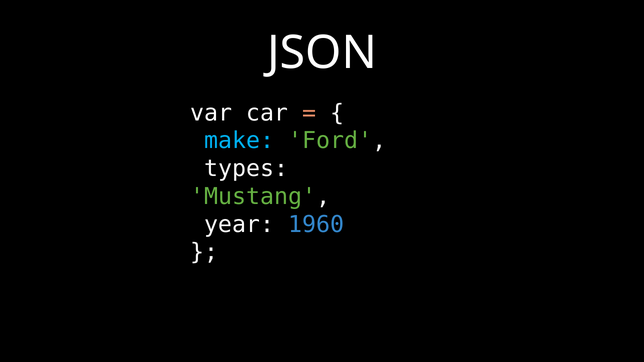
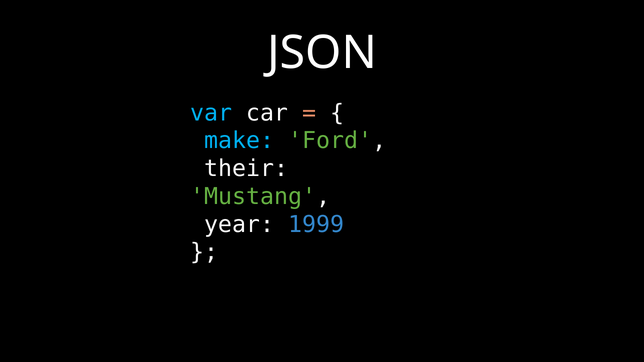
var colour: white -> light blue (211, 113)
types: types -> their (246, 169)
1960: 1960 -> 1999 (316, 225)
